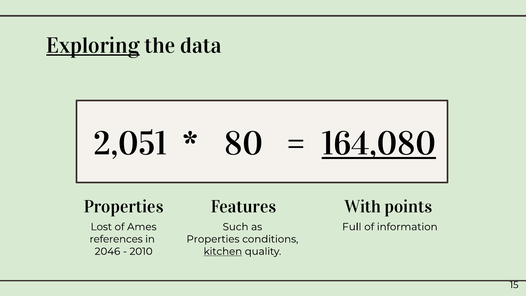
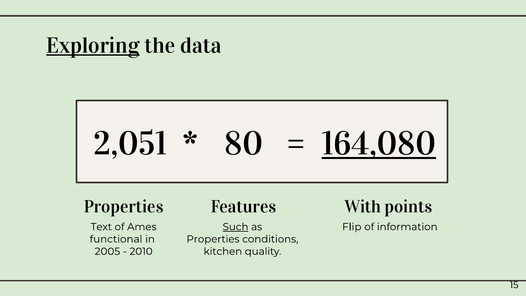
Lost: Lost -> Text (101, 227)
Such underline: none -> present (236, 227)
Full: Full -> Flip (352, 227)
references: references -> functional (116, 239)
2046: 2046 -> 2005 (107, 251)
kitchen underline: present -> none (223, 251)
